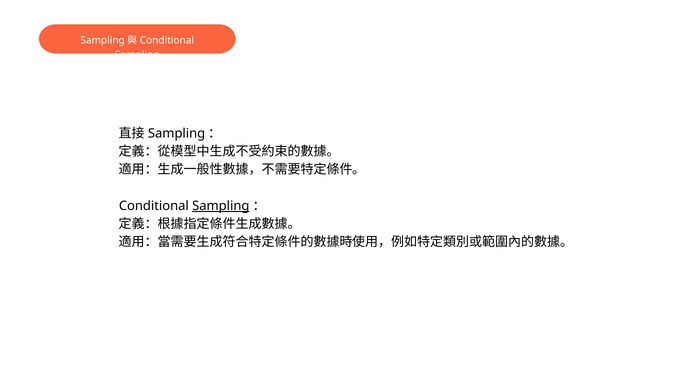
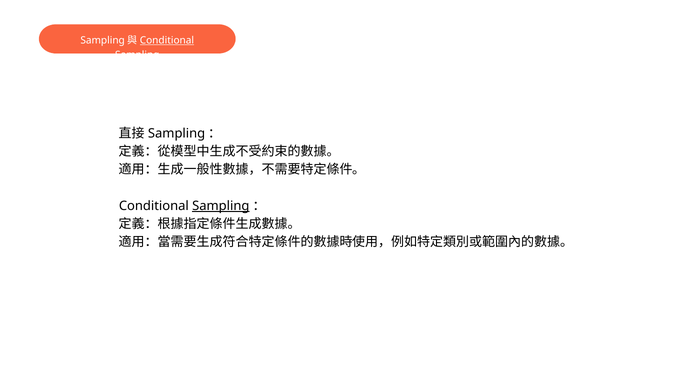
Conditional underline: none -> present (167, 41)
